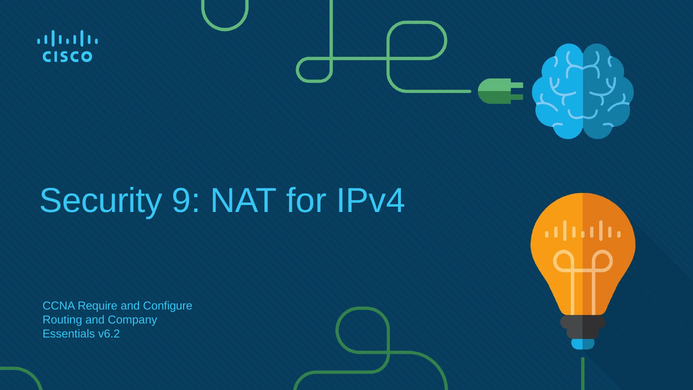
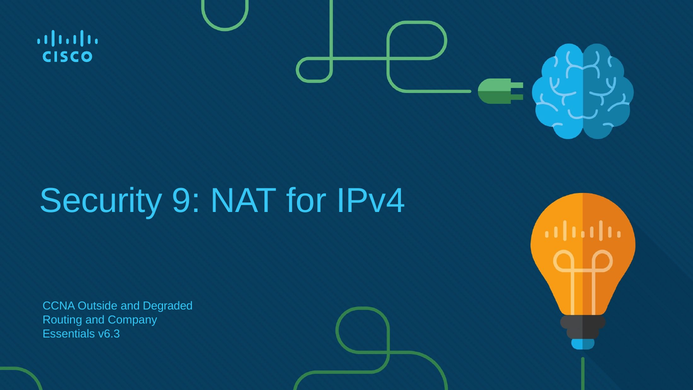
Require: Require -> Outside (98, 306)
Configure: Configure -> Degraded (168, 306)
v6.2: v6.2 -> v6.3 (109, 334)
